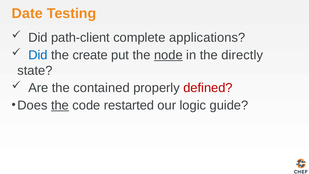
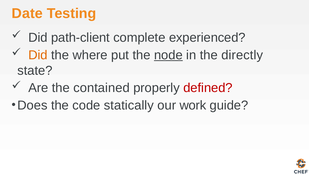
applications: applications -> experienced (207, 38)
Did colour: blue -> orange (38, 55)
create: create -> where (90, 55)
the underline: present -> none (60, 105)
restarted: restarted -> statically (129, 105)
logic: logic -> work (193, 105)
